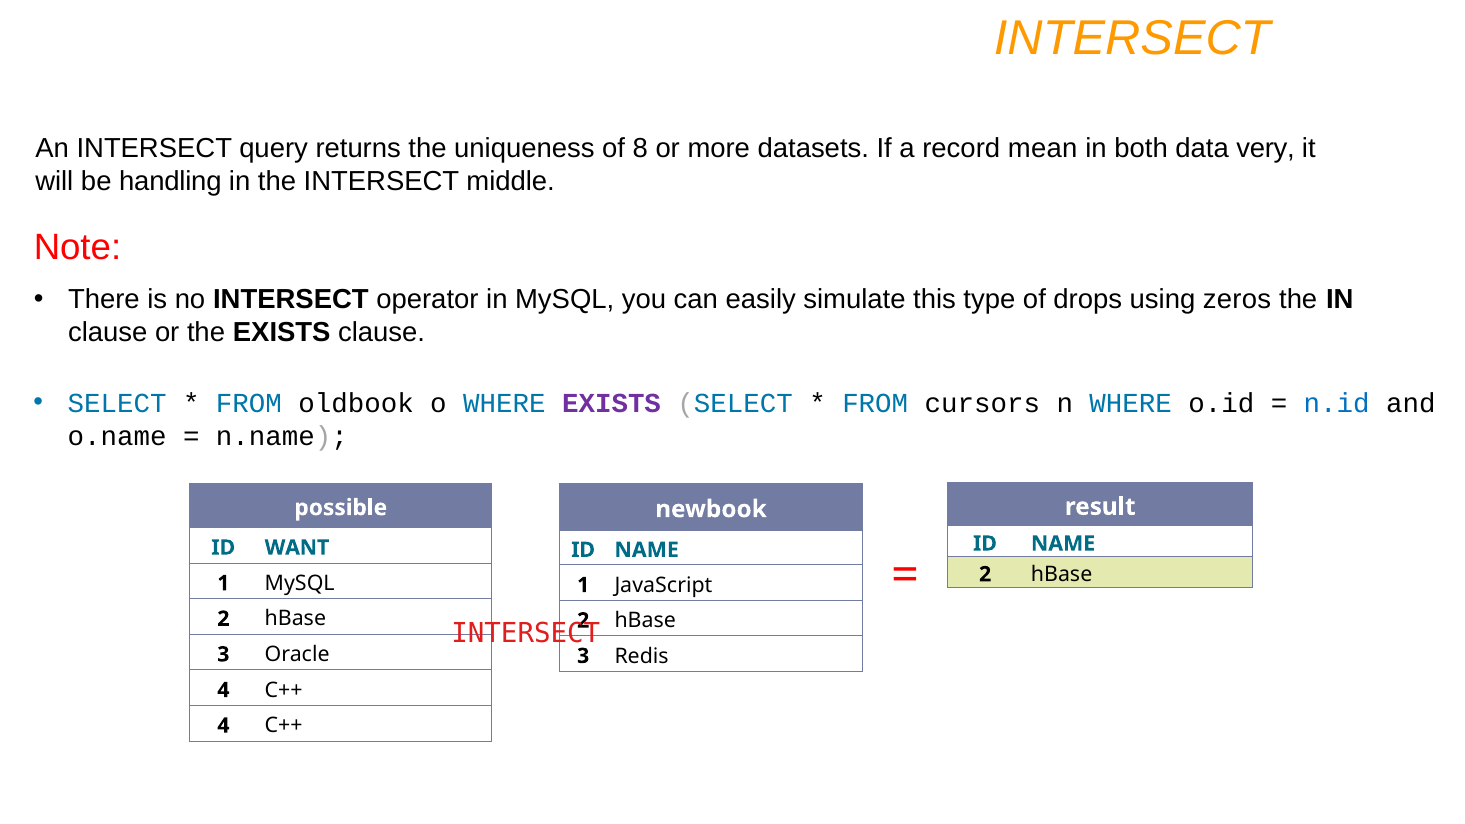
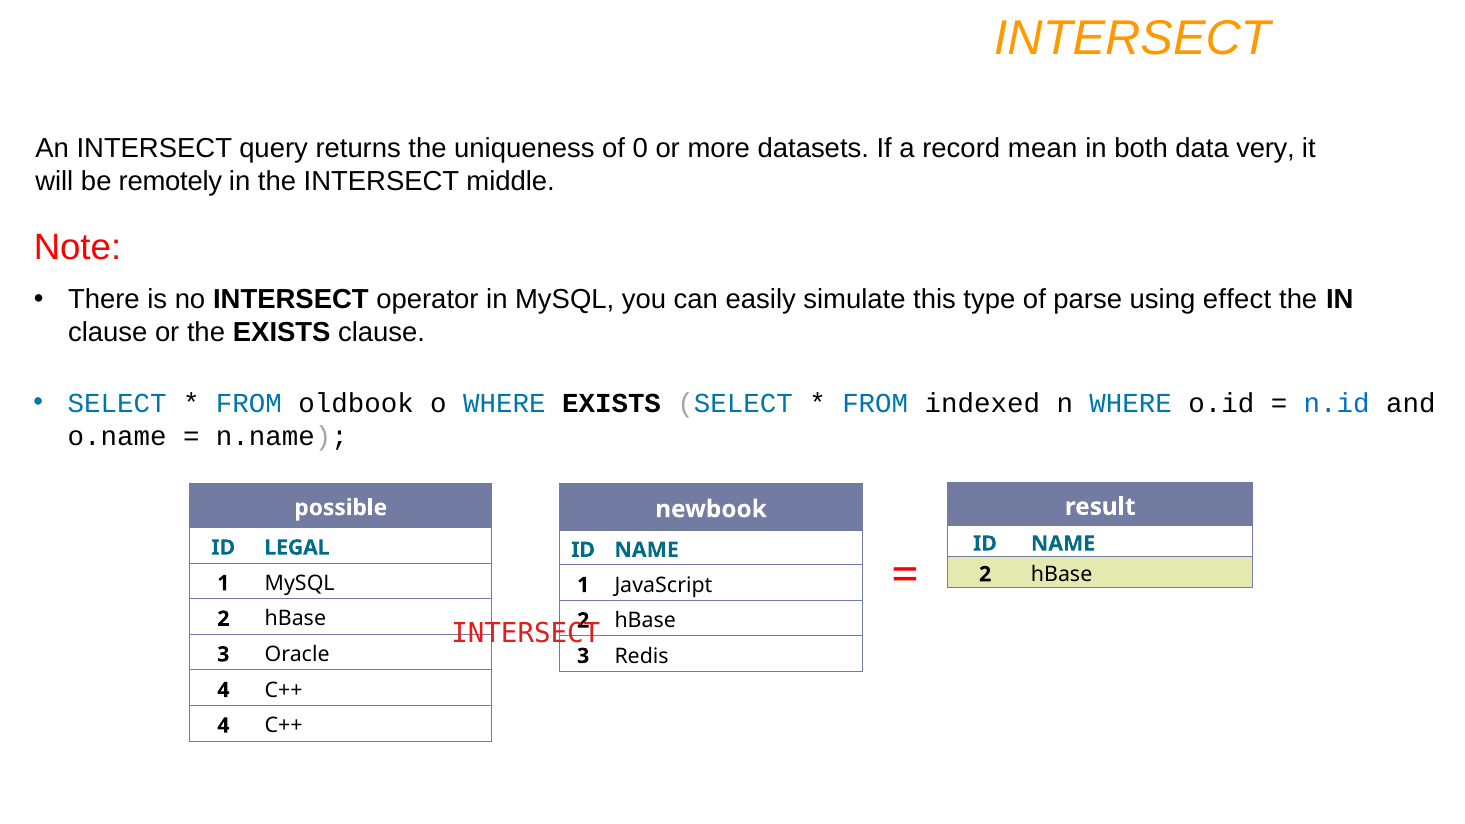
8: 8 -> 0 (640, 148)
handling: handling -> remotely (170, 181)
drops: drops -> parse (1088, 300)
zeros: zeros -> effect (1237, 300)
EXISTS colour: purple -> black (612, 403)
cursors: cursors -> indexed (982, 403)
WANT: WANT -> LEGAL (297, 548)
